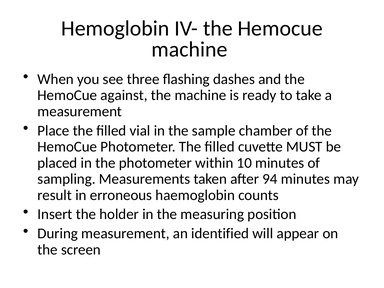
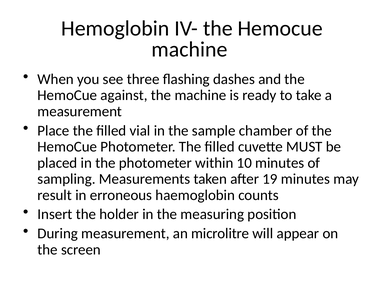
94: 94 -> 19 (270, 179)
identified: identified -> microlitre (220, 234)
